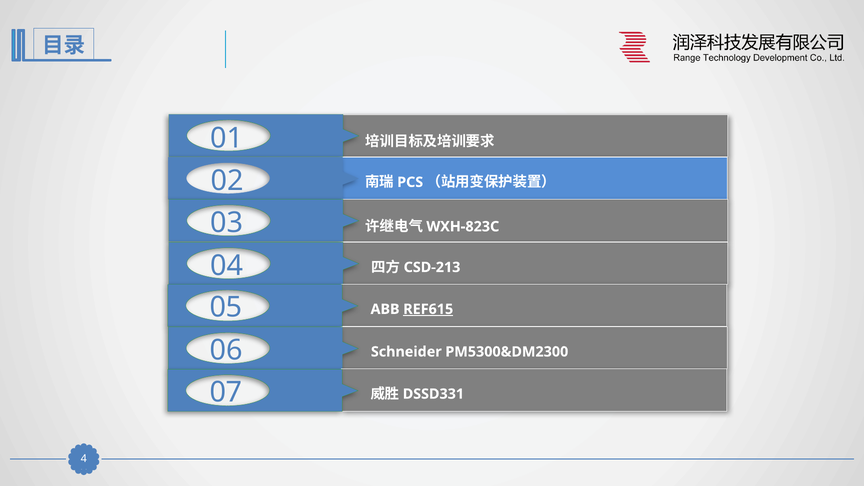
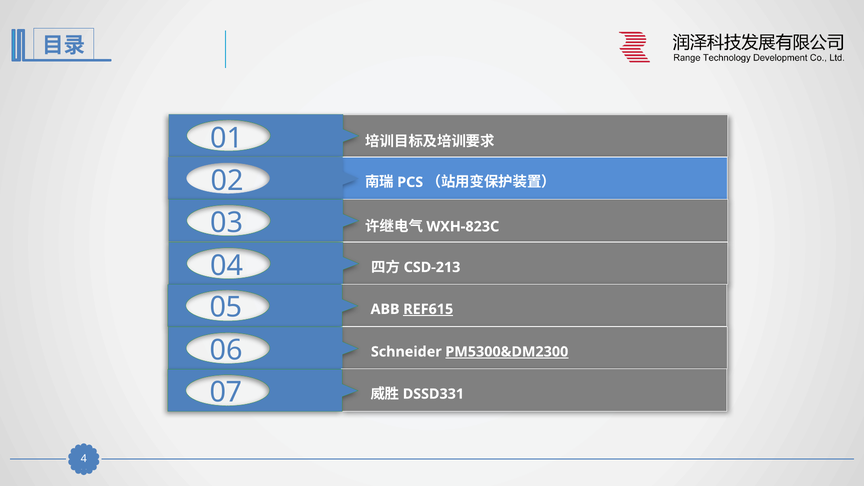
PM5300&DM2300 underline: none -> present (507, 352)
